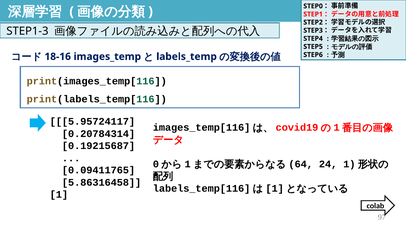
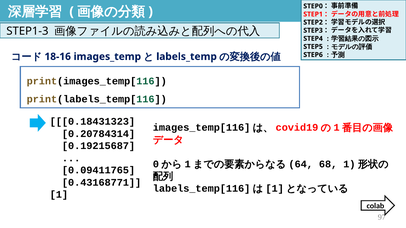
5.95724117: 5.95724117 -> 0.18431323 (92, 122)
24: 24 -> 68 (328, 164)
5.86316458: 5.86316458 -> 0.43168771 (102, 183)
